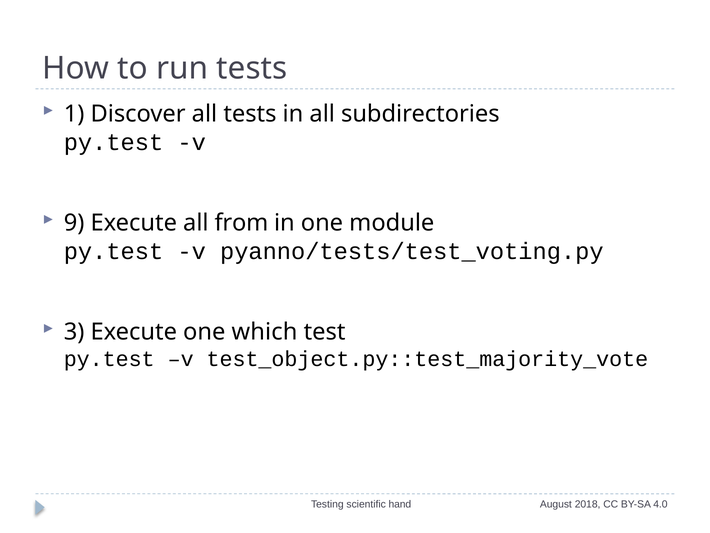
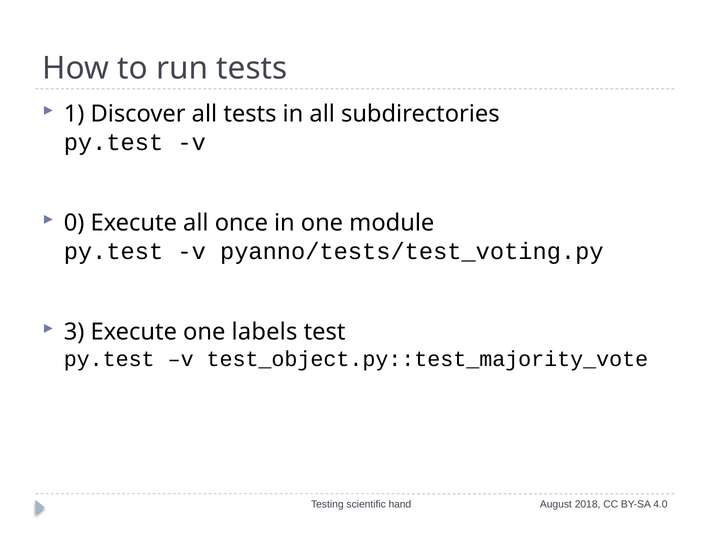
9: 9 -> 0 (74, 223)
from: from -> once (241, 223)
which: which -> labels (264, 332)
